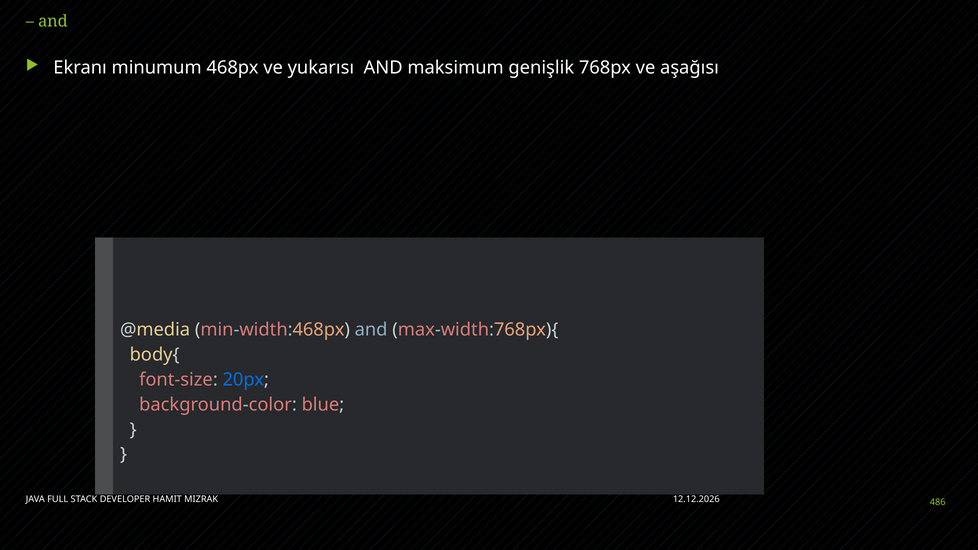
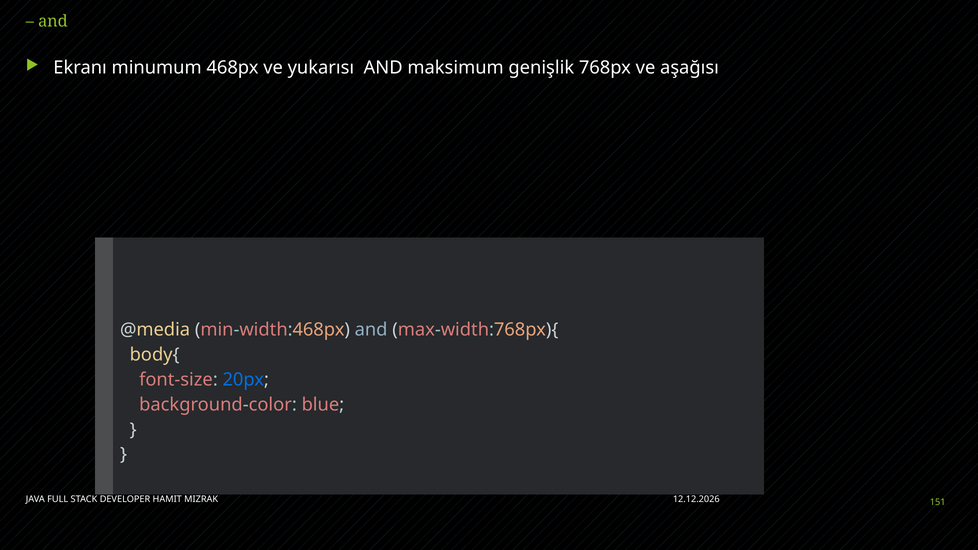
486: 486 -> 151 (938, 502)
